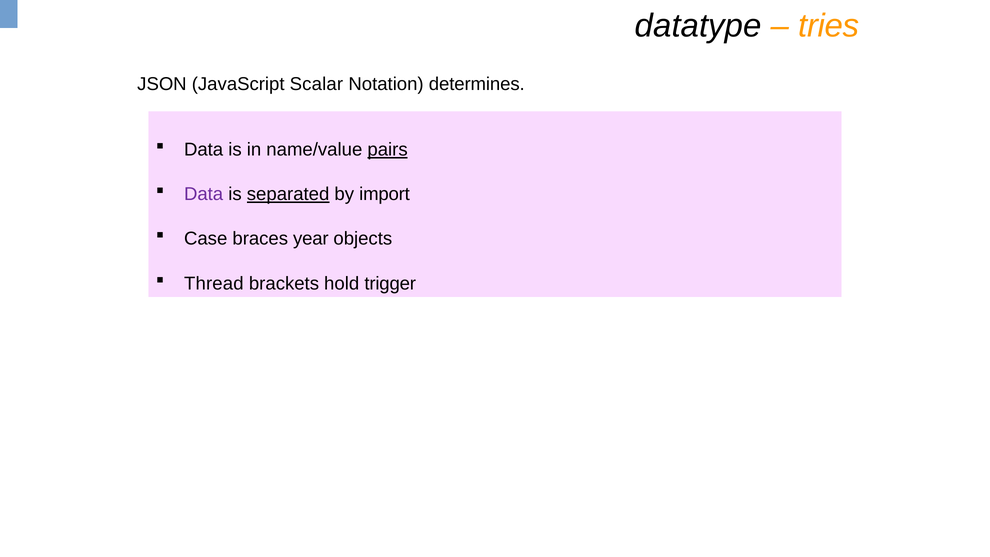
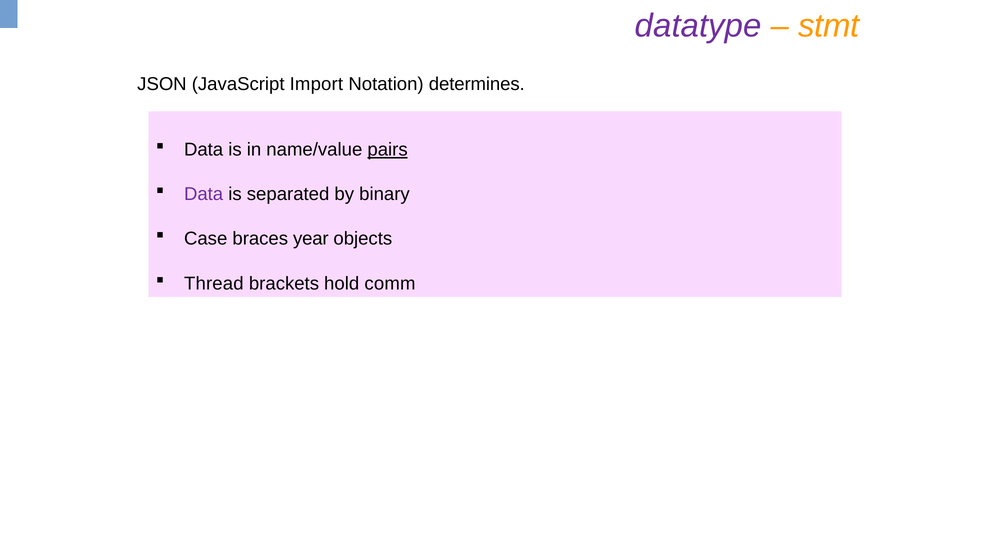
datatype colour: black -> purple (698, 26)
tries: tries -> stmt (829, 26)
Scalar: Scalar -> Import (316, 84)
separated underline: present -> none (288, 194)
import: import -> binary (384, 194)
trigger: trigger -> comm (390, 283)
